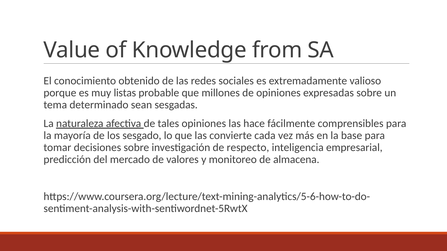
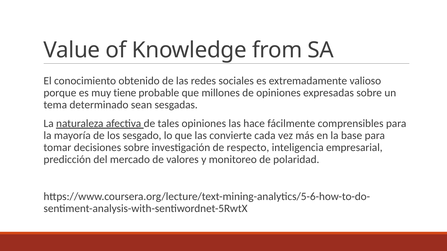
listas: listas -> tiene (125, 93)
almacena: almacena -> polaridad (296, 160)
